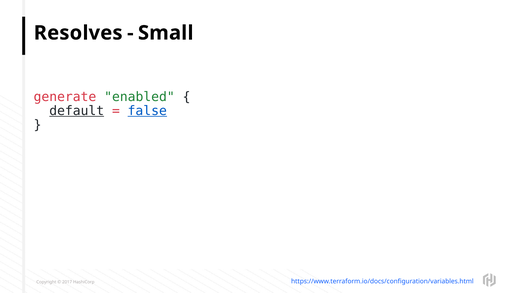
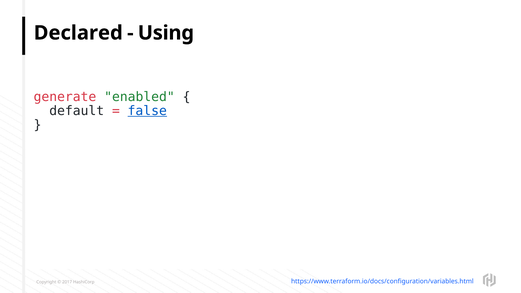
Resolves: Resolves -> Declared (78, 33)
Small: Small -> Using (166, 33)
default underline: present -> none (77, 111)
